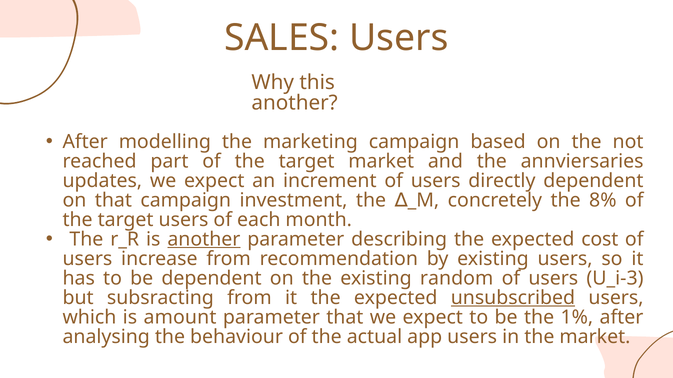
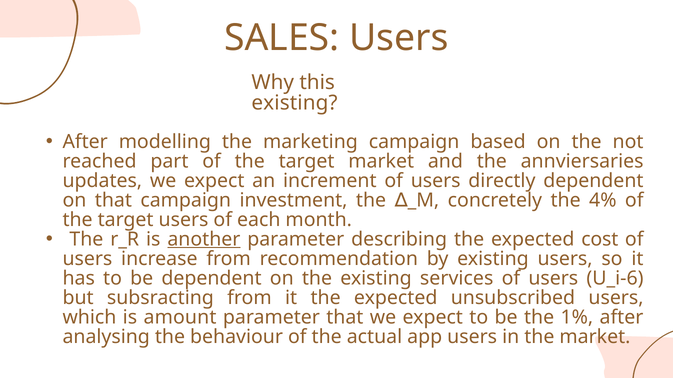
another: another -> existing (294, 103)
8%: 8% -> 4% (603, 200)
random: random -> services (457, 279)
U_i-3: U_i-3 -> U_i-6 (615, 279)
unsubscribed underline: present -> none (513, 298)
